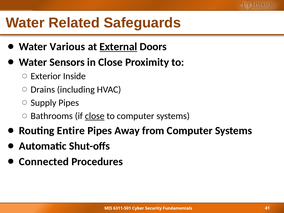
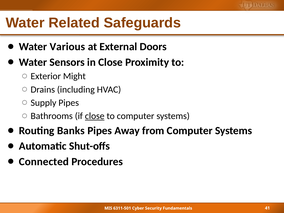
External underline: present -> none (118, 47)
Inside: Inside -> Might (74, 76)
Entire: Entire -> Banks (71, 131)
